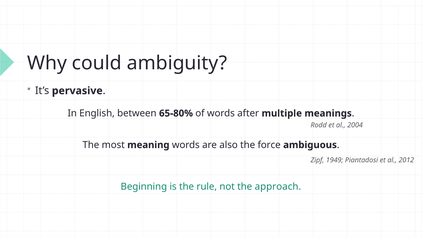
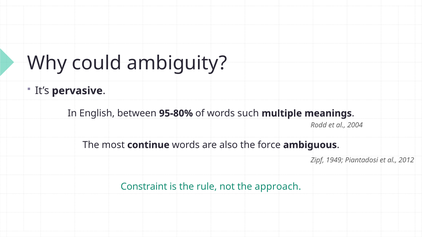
65-80%: 65-80% -> 95-80% (176, 114)
after: after -> such (248, 114)
meaning: meaning -> continue (148, 145)
Beginning: Beginning -> Constraint (144, 187)
